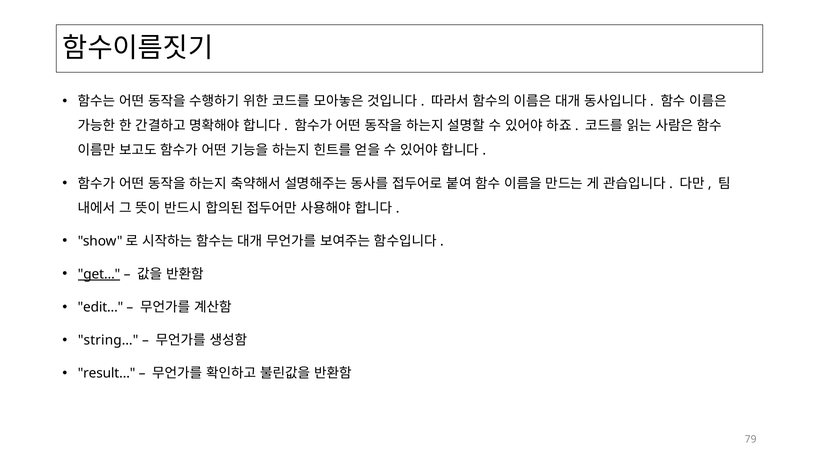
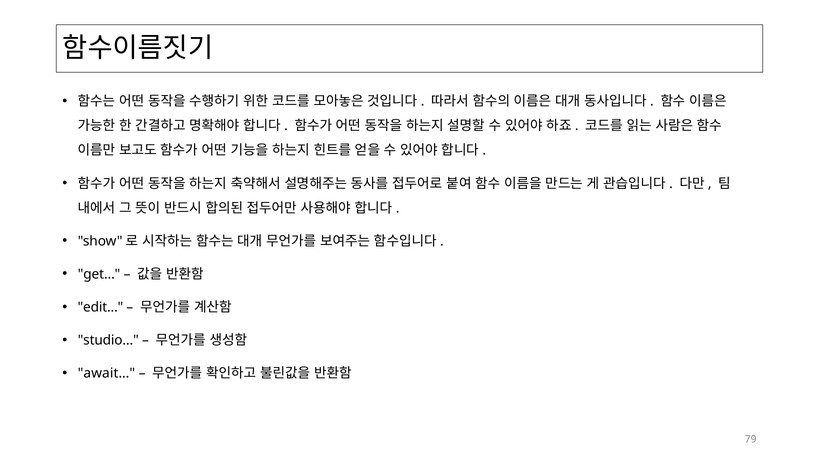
get… underline: present -> none (99, 274)
string…: string… -> studio… (108, 340)
result…: result… -> await… (106, 373)
